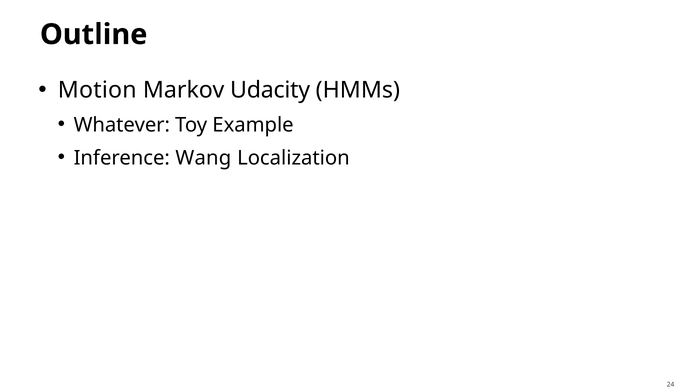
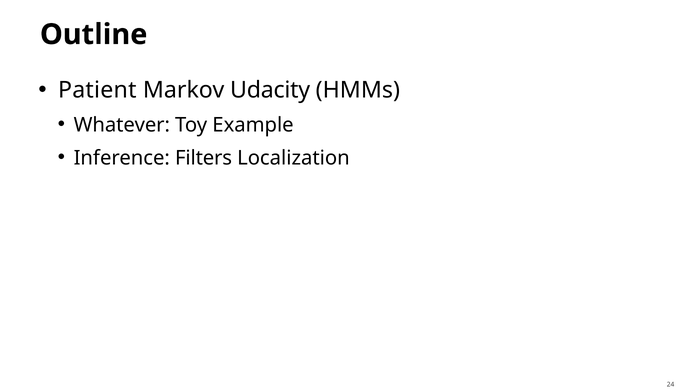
Motion: Motion -> Patient (97, 90)
Wang: Wang -> Filters (204, 158)
